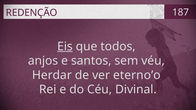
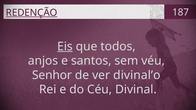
REDENÇÃO underline: none -> present (32, 13)
Herdar: Herdar -> Senhor (52, 75)
eterno’o: eterno’o -> divinal’o (137, 75)
